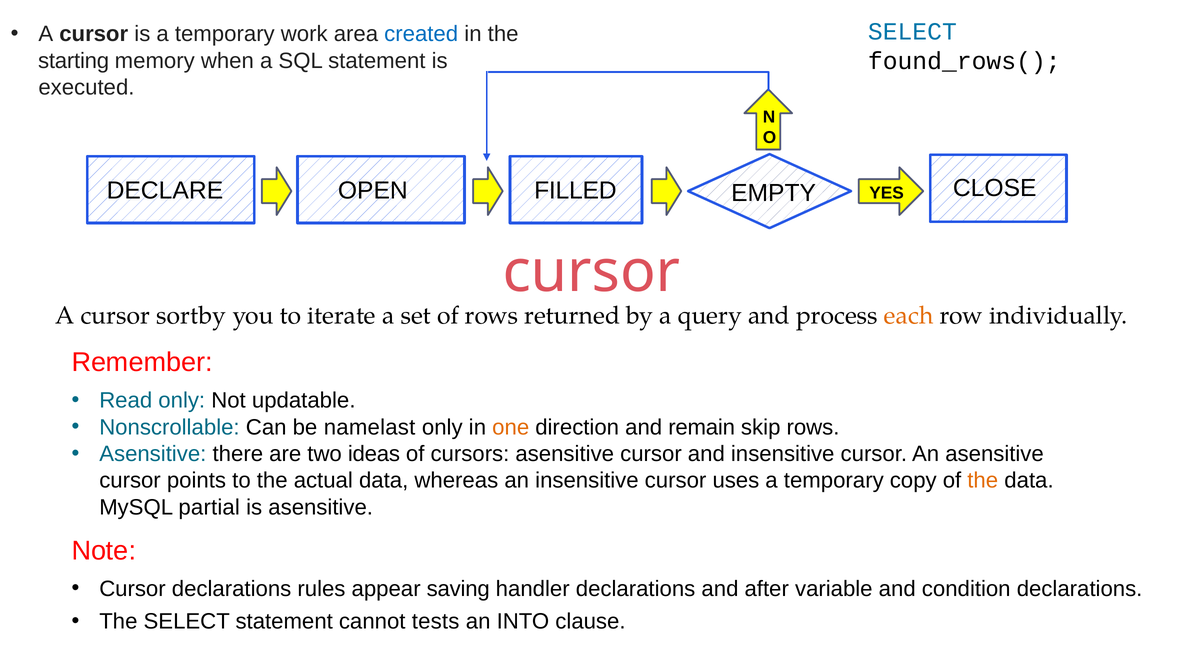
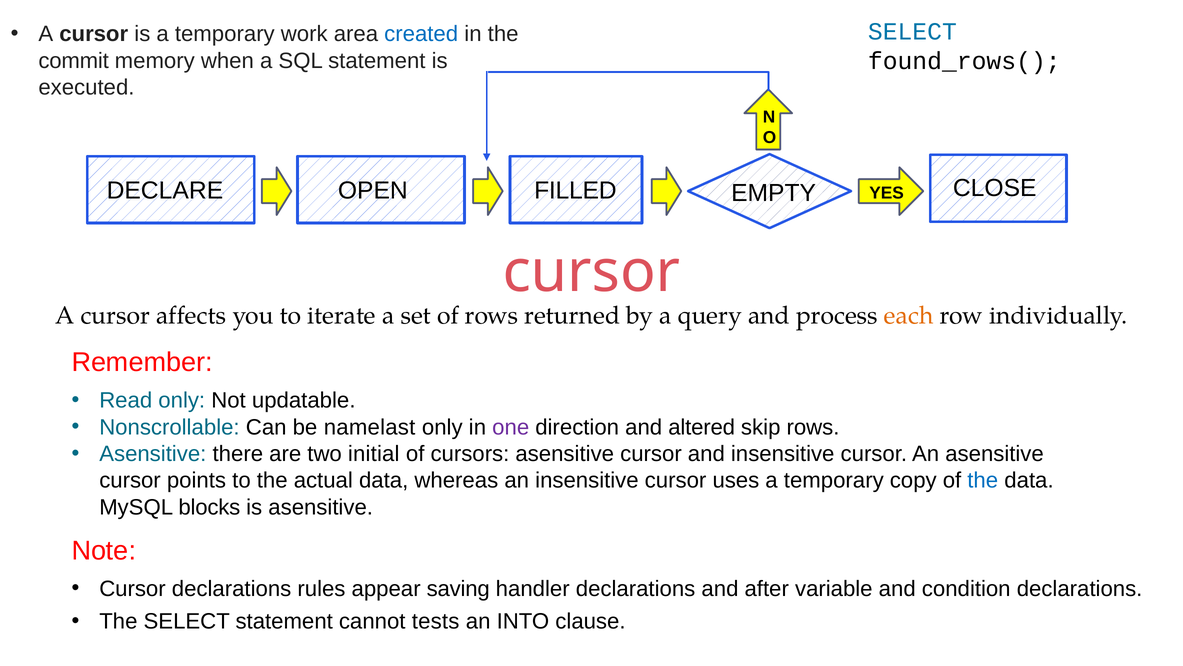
starting: starting -> commit (74, 61)
sortby: sortby -> affects (191, 315)
one colour: orange -> purple (511, 427)
remain: remain -> altered (702, 427)
ideas: ideas -> initial (374, 454)
the colour: orange -> blue (983, 480)
partial: partial -> blocks (209, 507)
